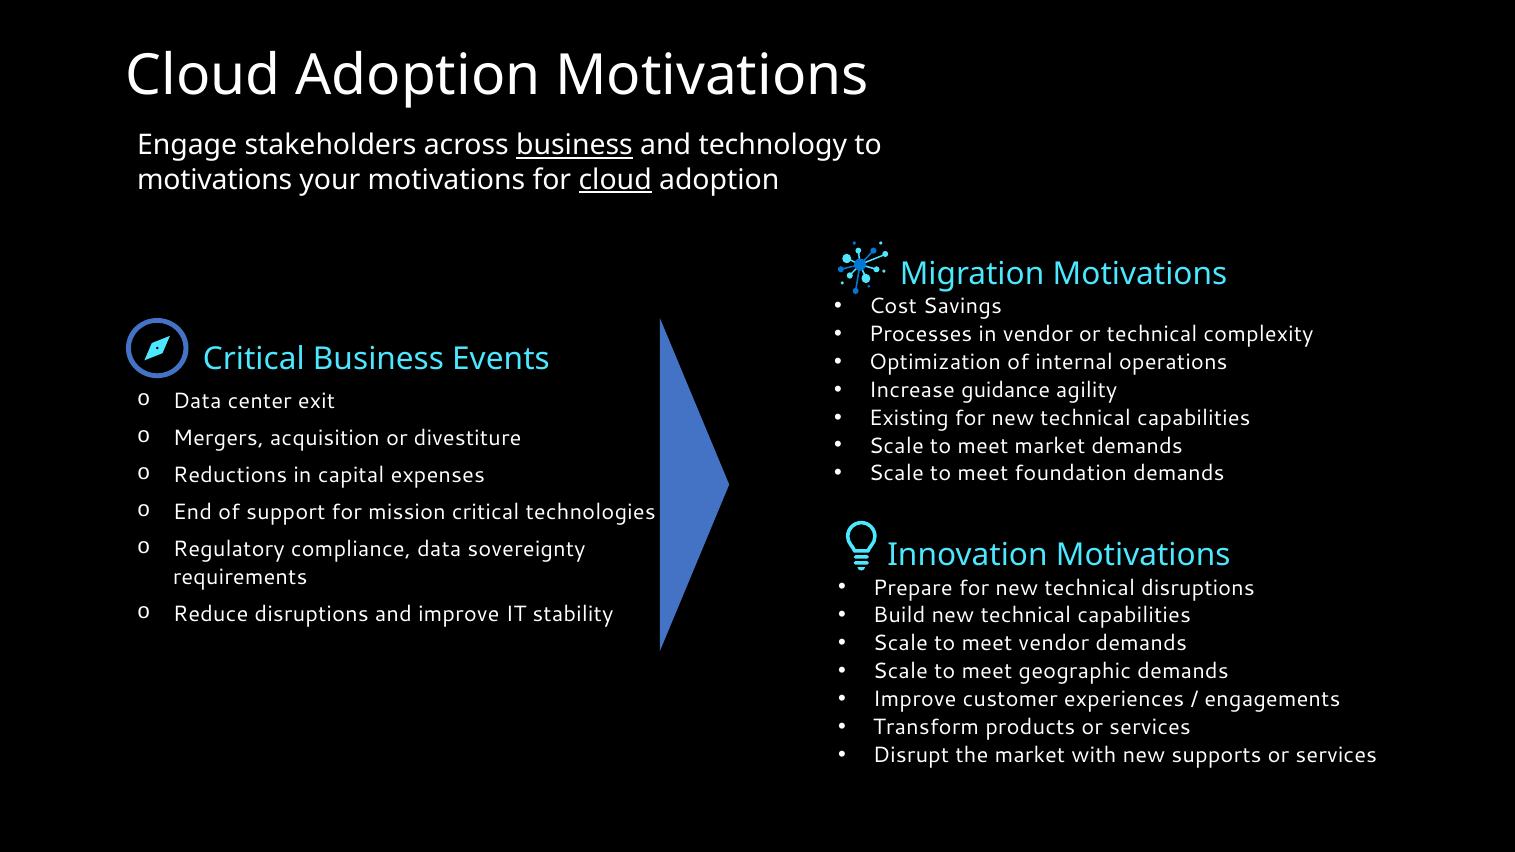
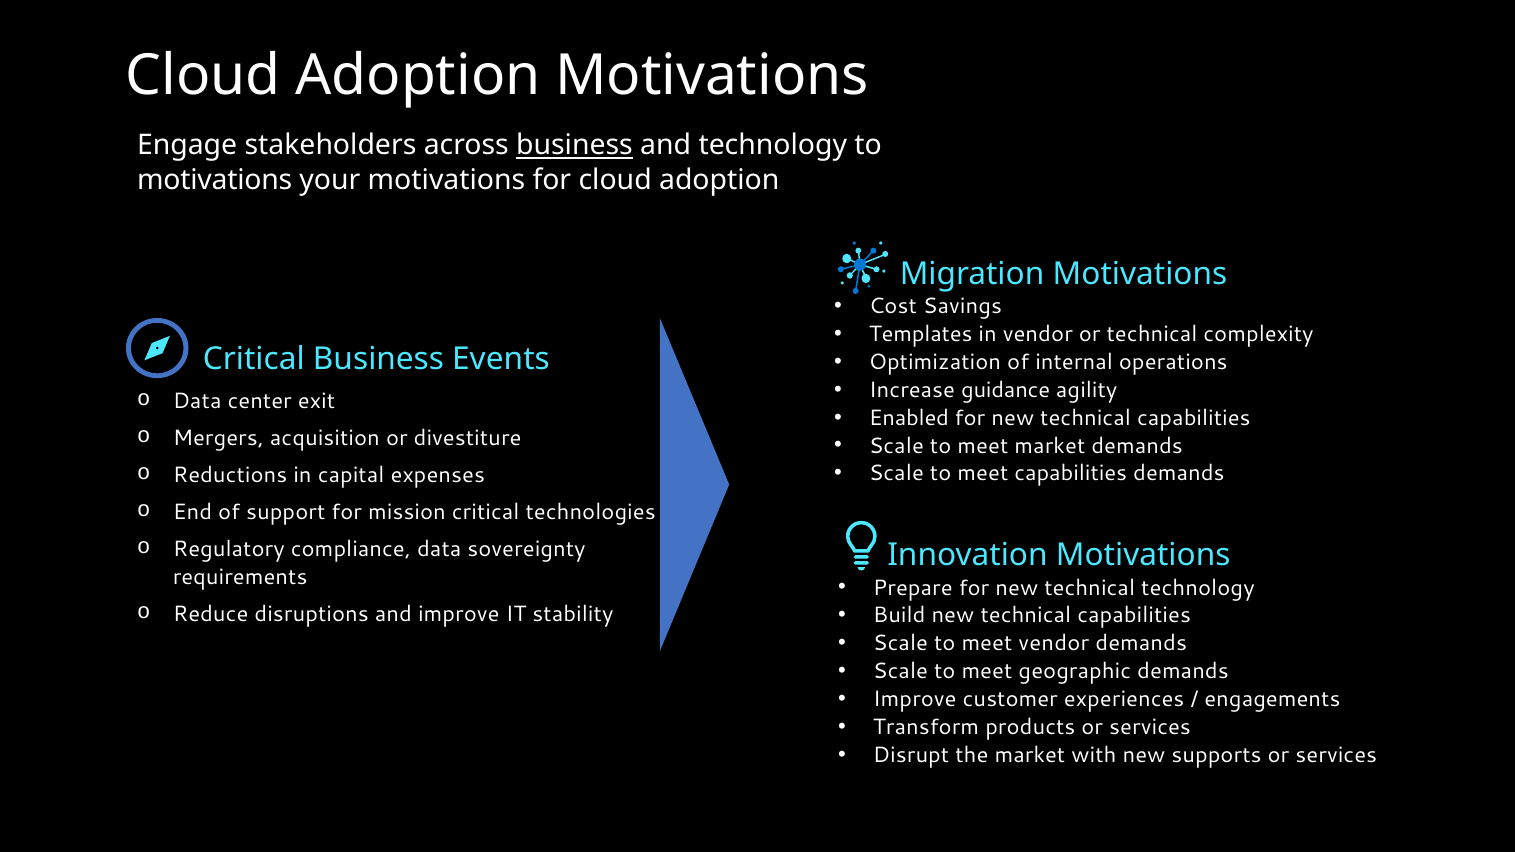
cloud underline: present -> none (615, 180)
Processes: Processes -> Templates (921, 334)
Existing: Existing -> Enabled (909, 418)
meet foundation: foundation -> capabilities (1071, 474)
technical disruptions: disruptions -> technology (1198, 588)
